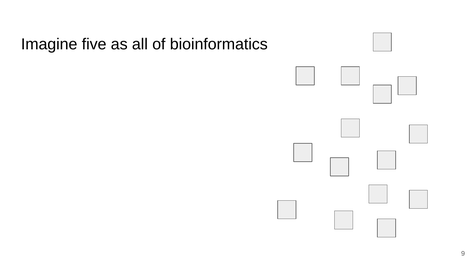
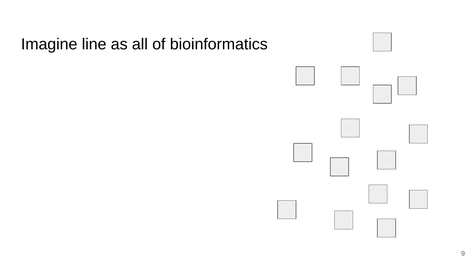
five: five -> line (94, 44)
